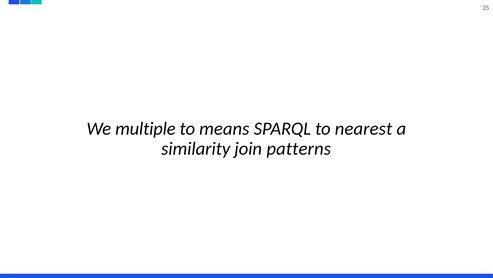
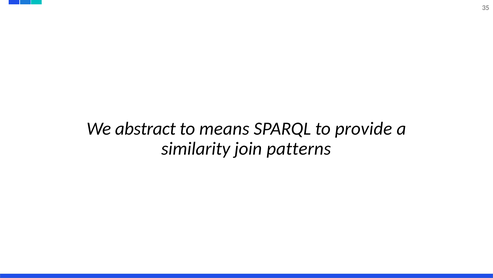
multiple: multiple -> abstract (145, 128)
nearest: nearest -> provide (364, 128)
